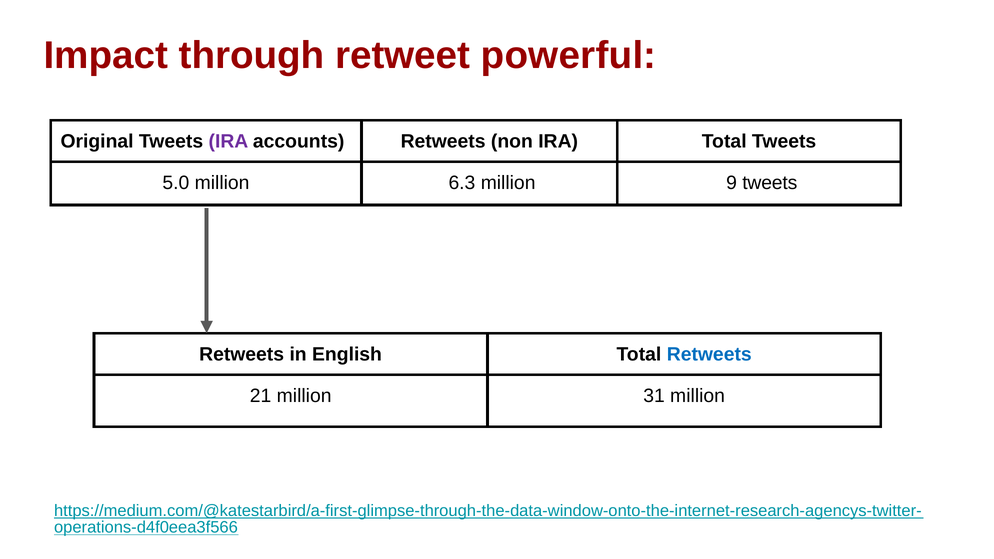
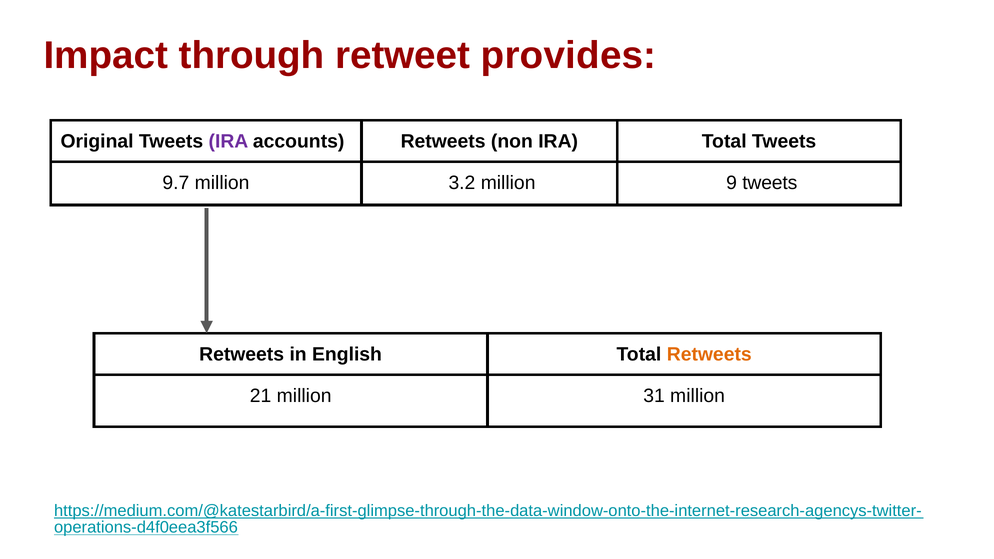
powerful: powerful -> provides (569, 56)
5.0: 5.0 -> 9.7 (176, 183)
6.3: 6.3 -> 3.2 (462, 183)
Retweets colour: blue -> orange (709, 354)
